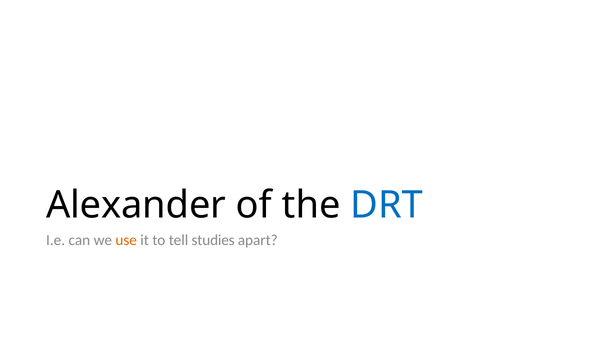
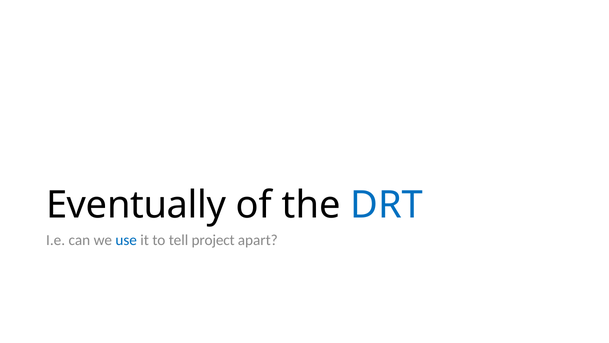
Alexander: Alexander -> Eventually (136, 205)
use colour: orange -> blue (126, 240)
studies: studies -> project (213, 240)
